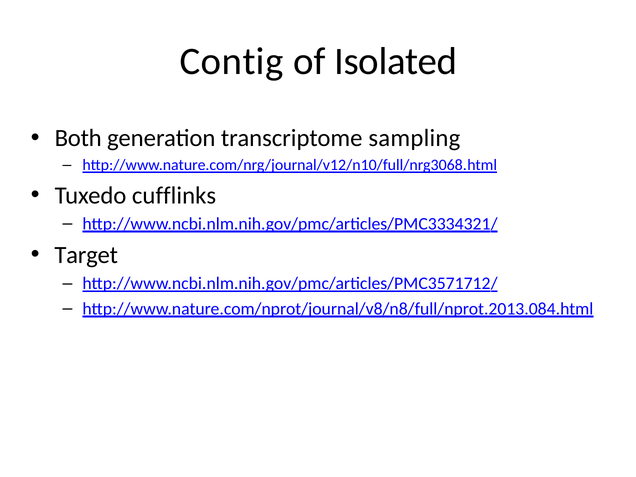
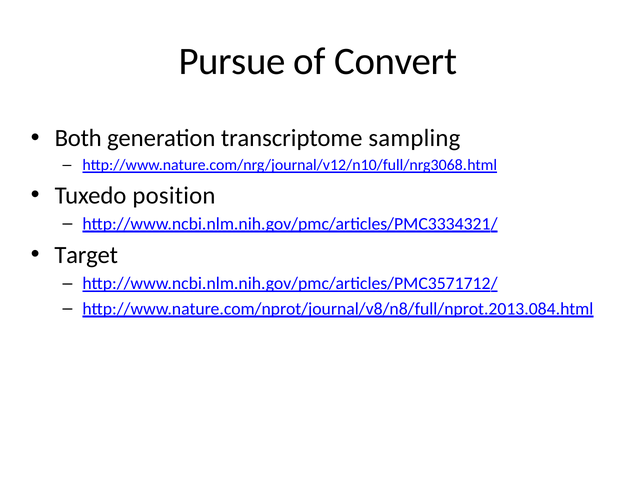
Contig: Contig -> Pursue (232, 62)
Isolated: Isolated -> Convert (396, 62)
cufflinks: cufflinks -> position (174, 195)
